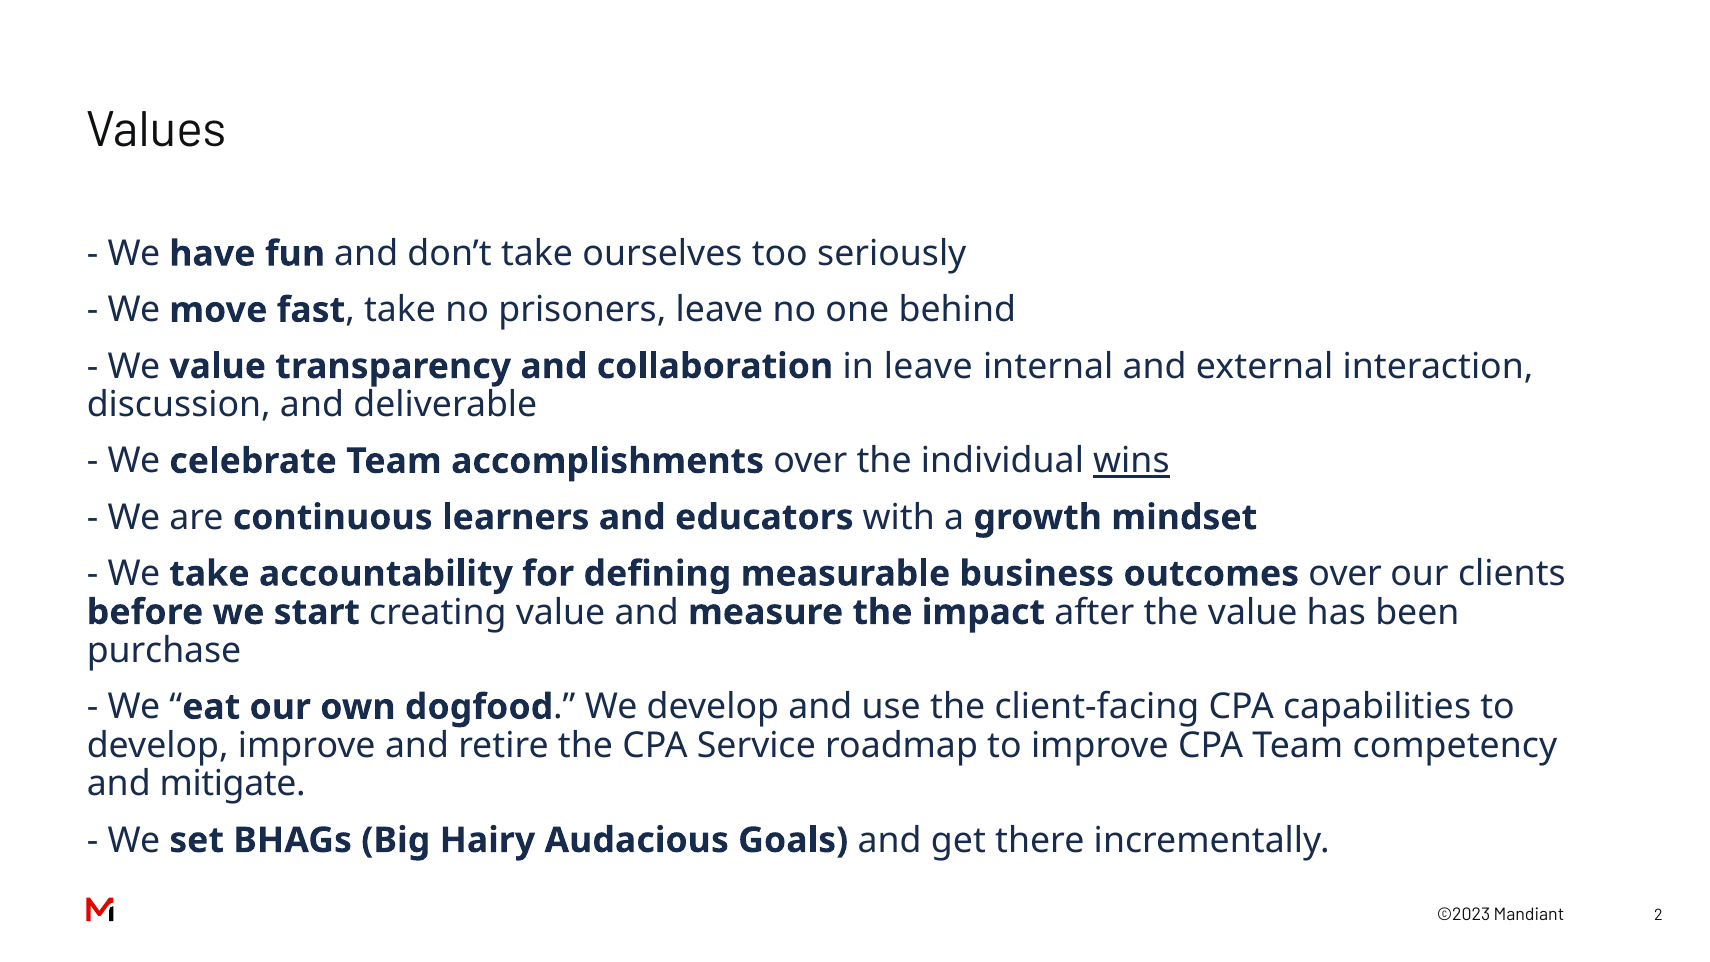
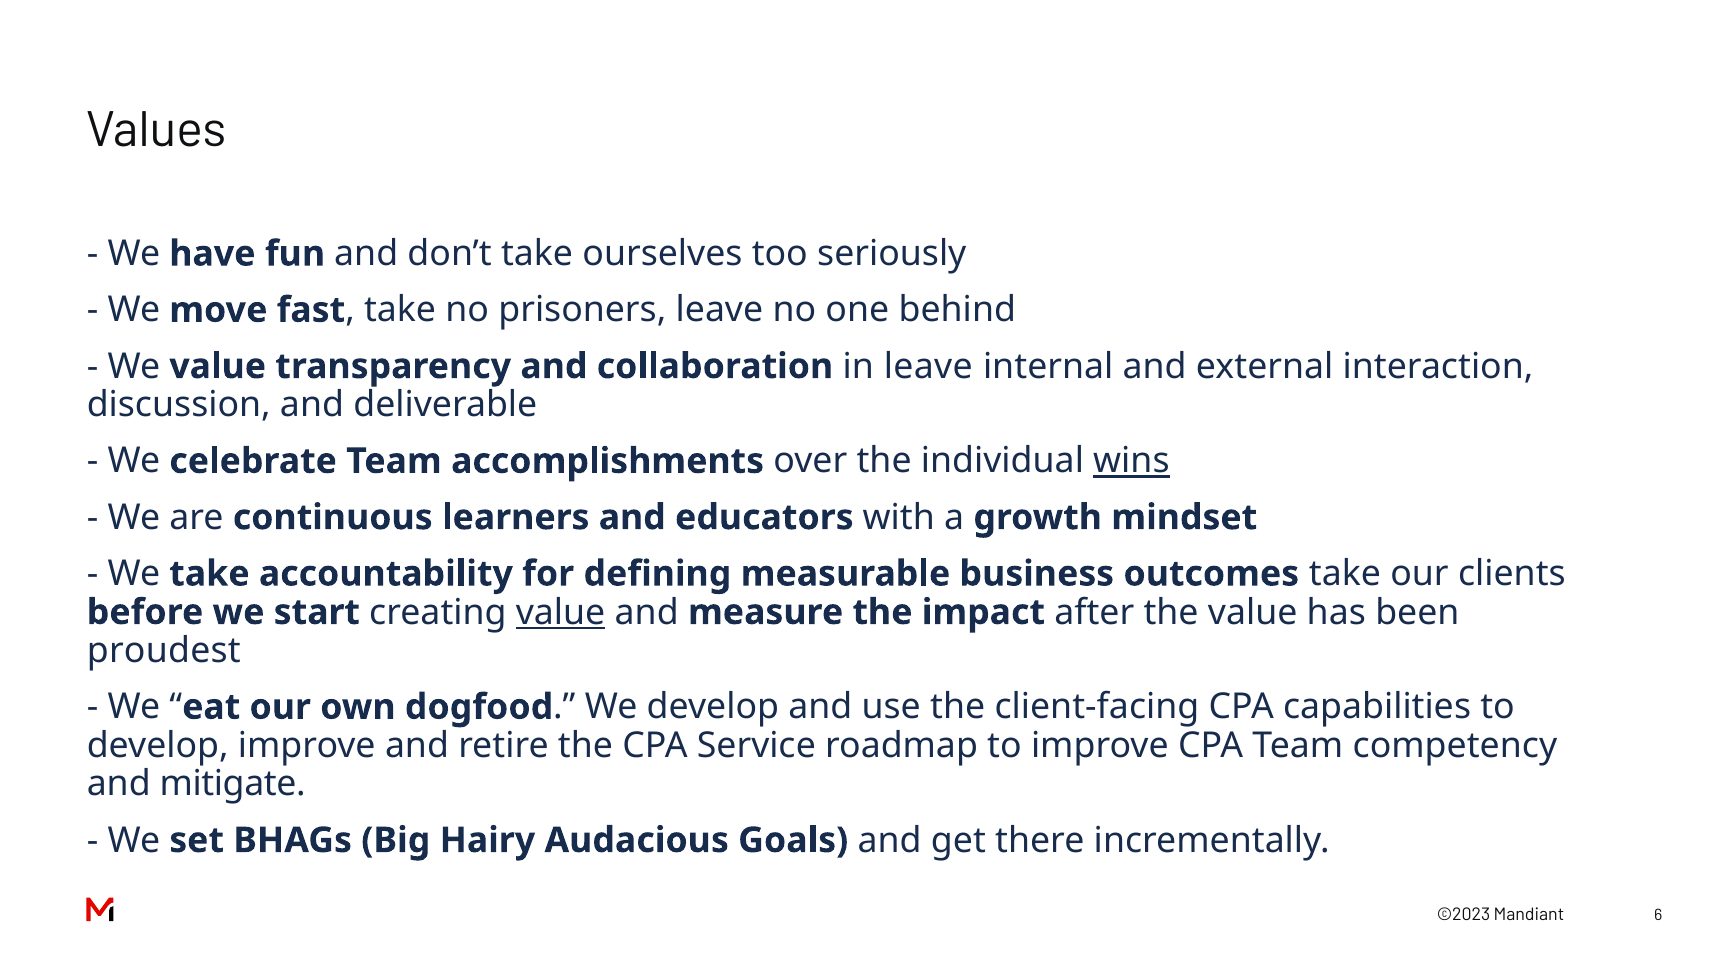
outcomes over: over -> take (1345, 574)
value underline: none -> present (561, 612)
purchase: purchase -> proudest (164, 651)
2: 2 -> 6 (1658, 915)
